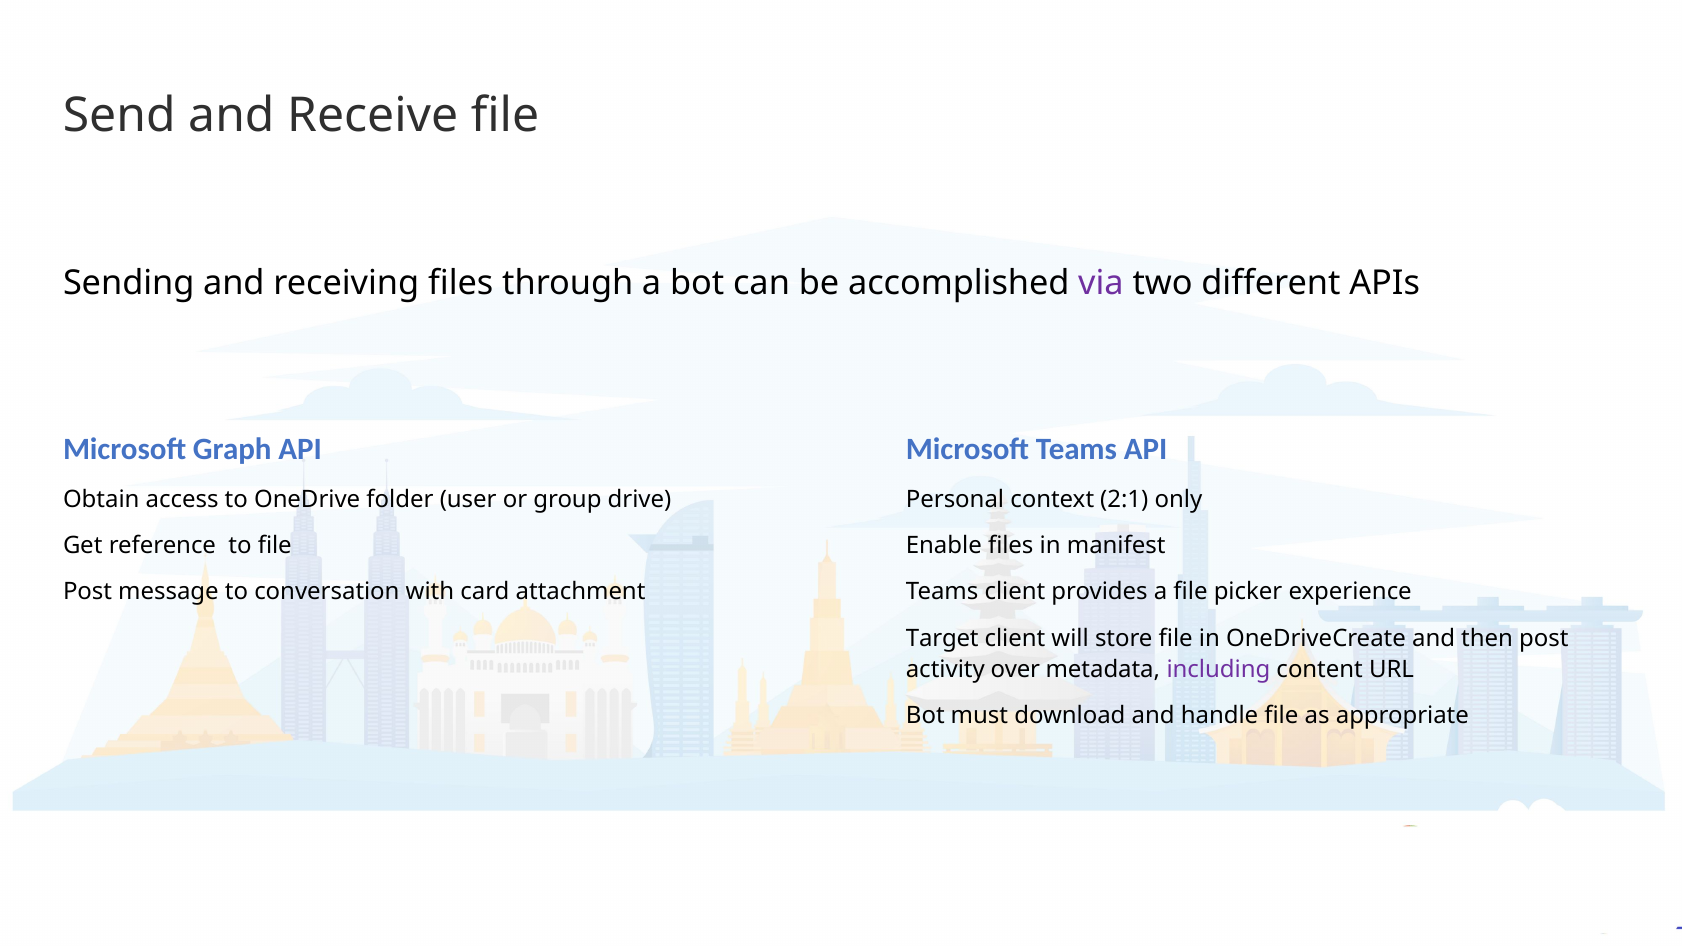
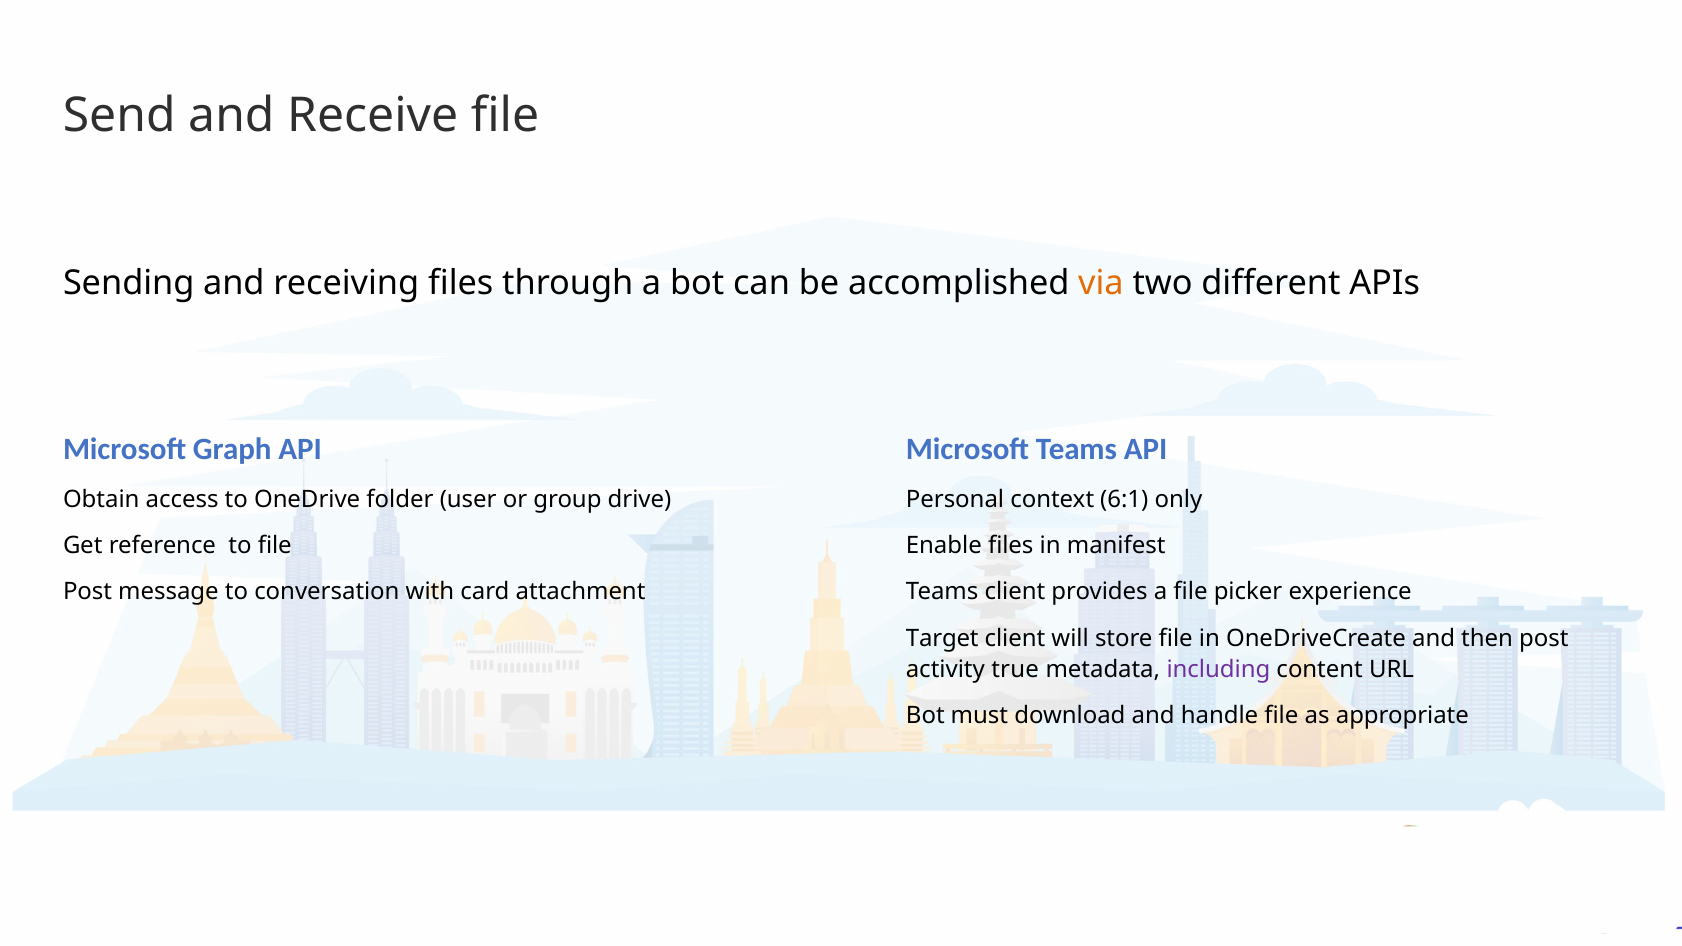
via colour: purple -> orange (1101, 283)
2:1: 2:1 -> 6:1 (1124, 499)
over: over -> true (1015, 669)
